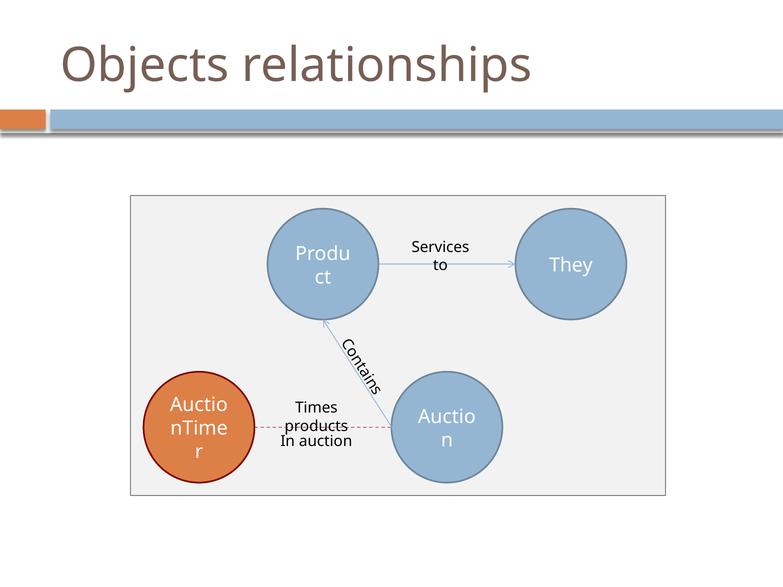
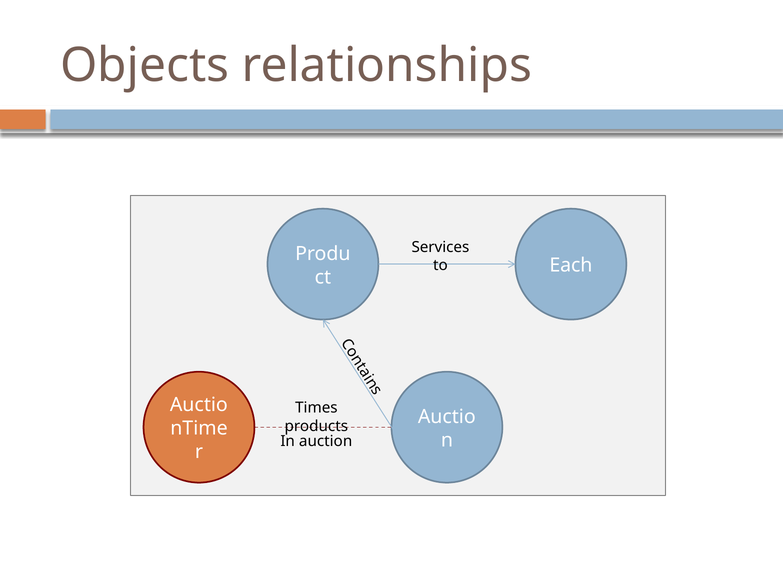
They: They -> Each (571, 266)
